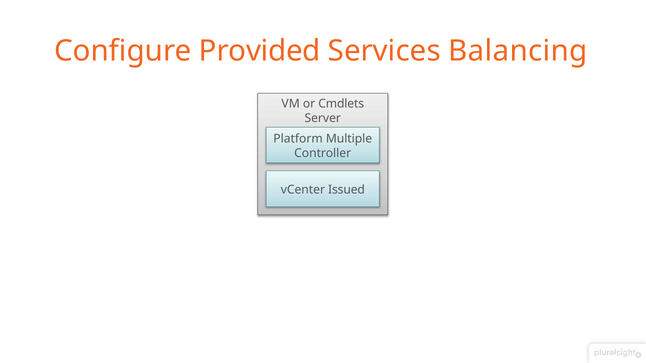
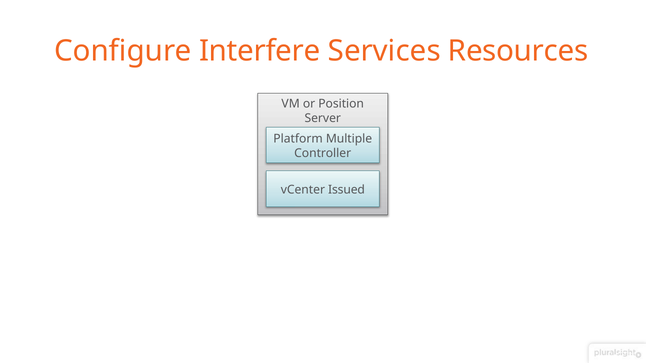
Provided: Provided -> Interfere (260, 51)
Balancing: Balancing -> Resources (518, 51)
Cmdlets: Cmdlets -> Position (341, 104)
